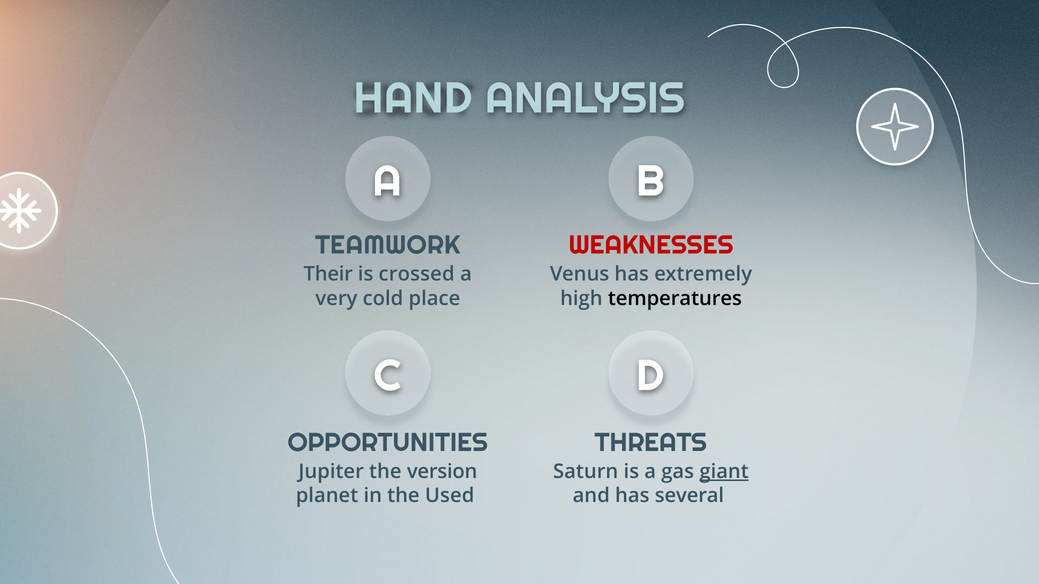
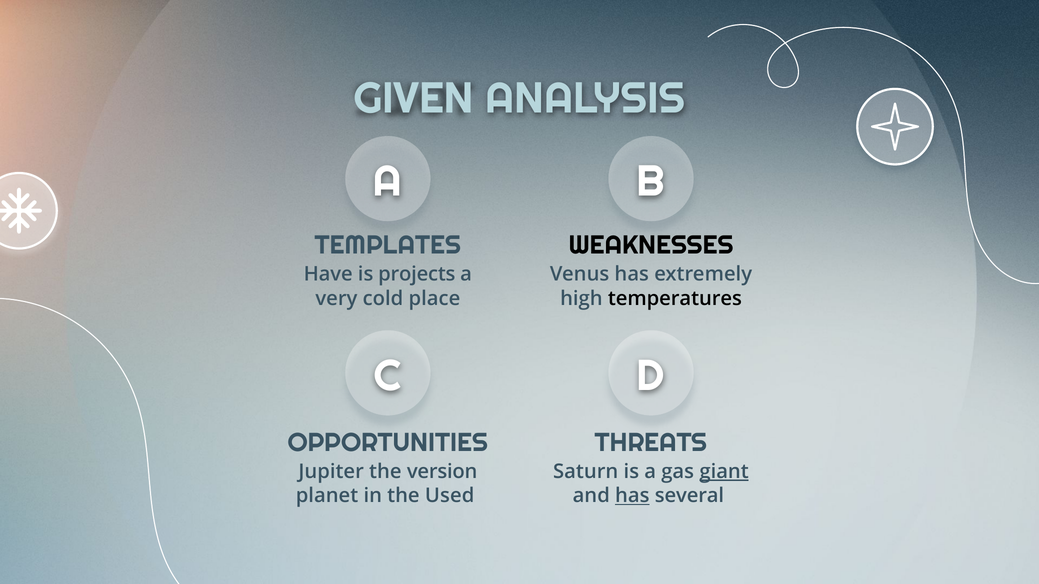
HAND: HAND -> GIVEN (414, 99)
TEAMWORK: TEAMWORK -> TEMPLATES (388, 246)
WEAKNESSES colour: red -> black (651, 246)
Their: Their -> Have (328, 274)
crossed: crossed -> projects (417, 274)
has underline: none -> present (632, 496)
